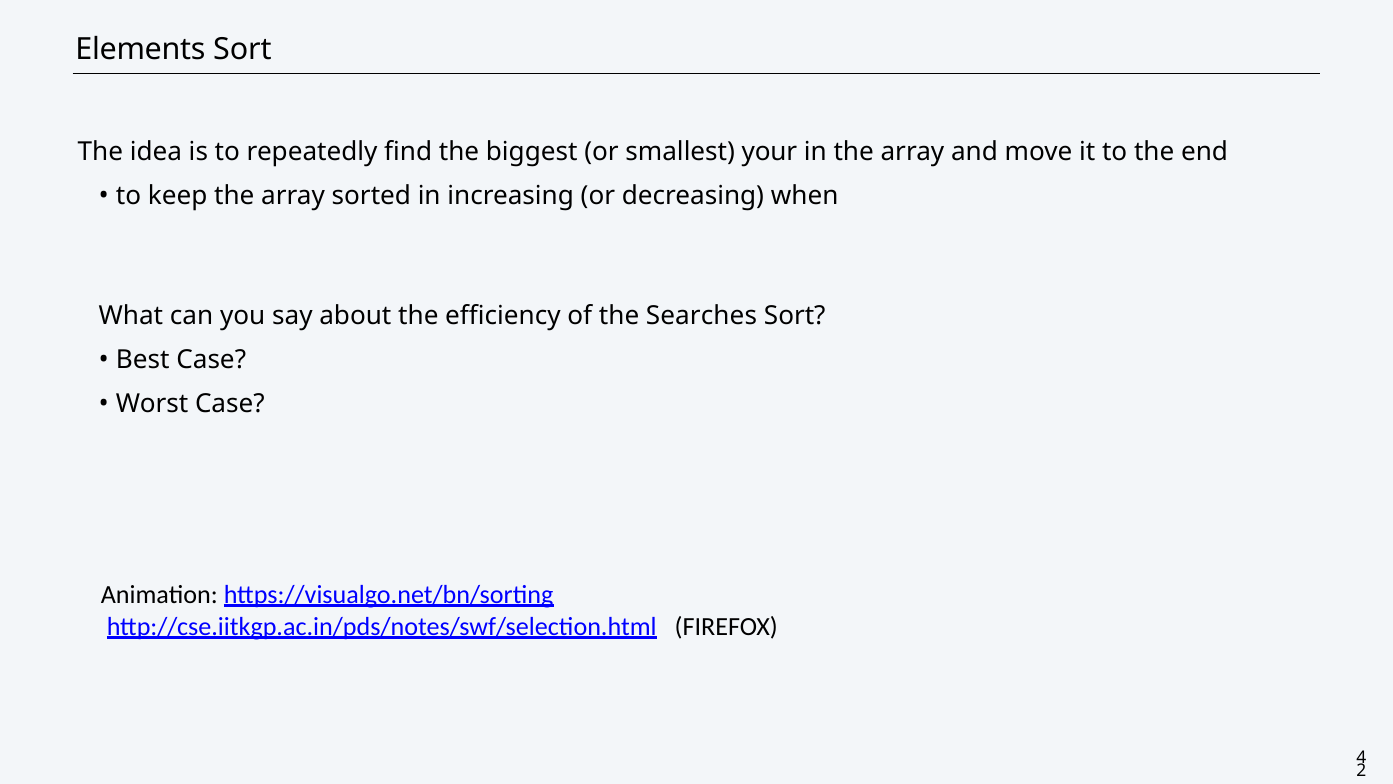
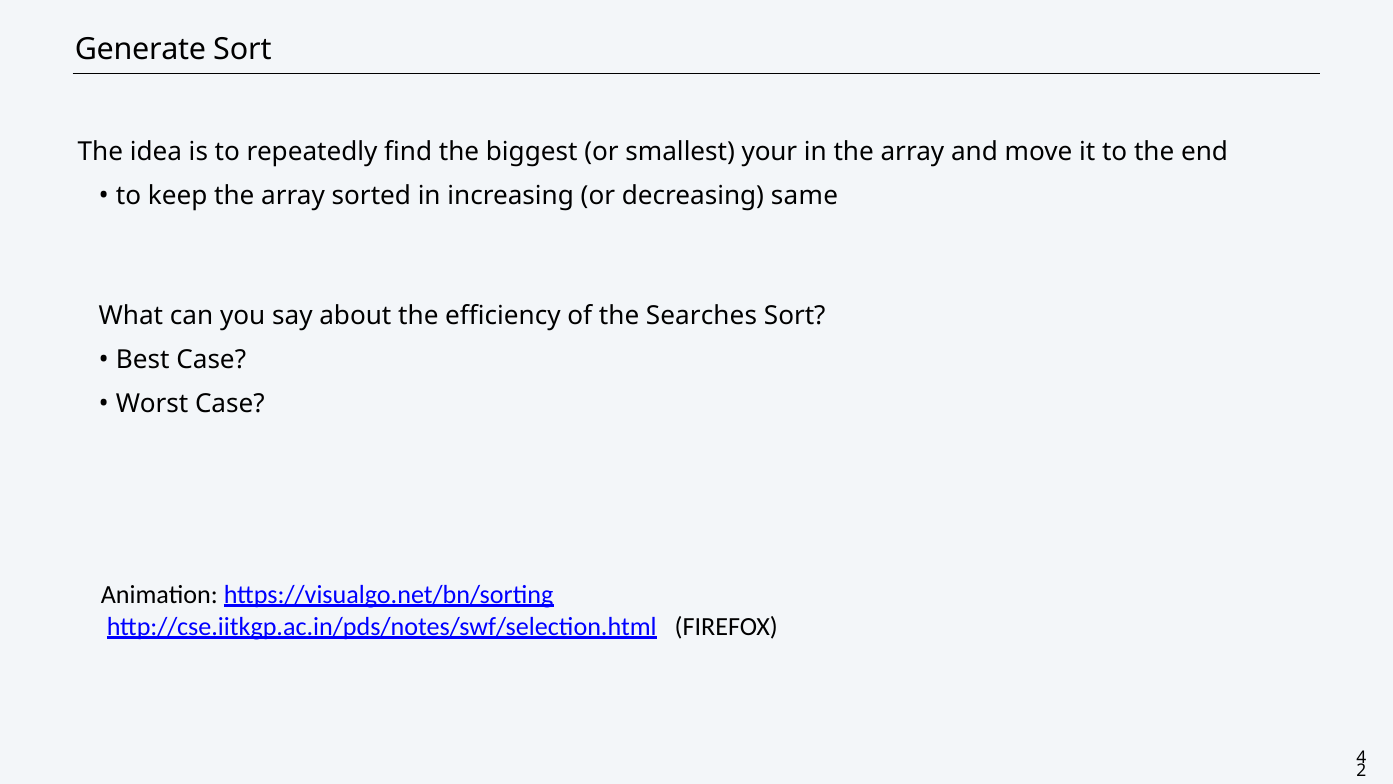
Elements: Elements -> Generate (140, 50)
when: when -> same (804, 196)
